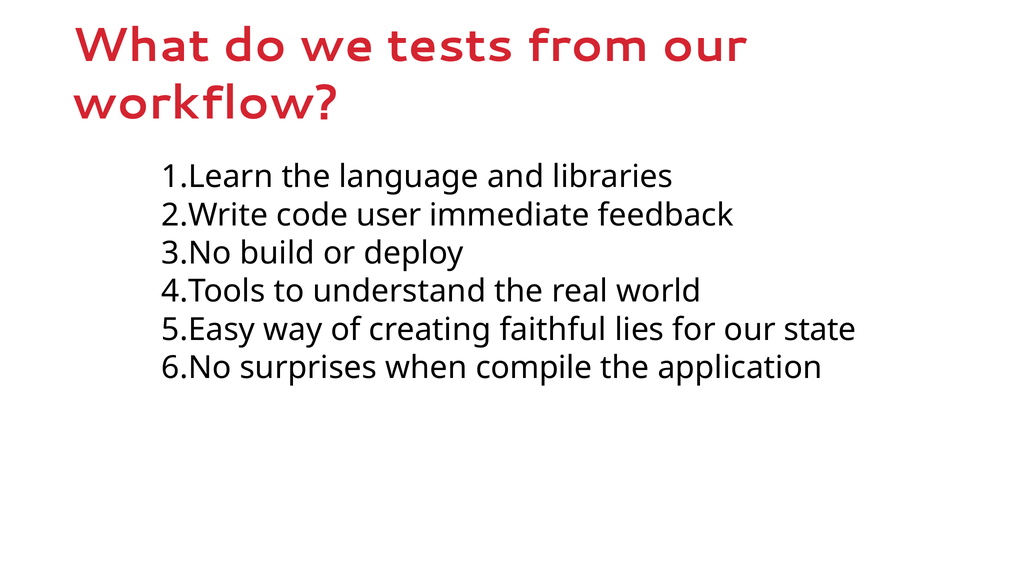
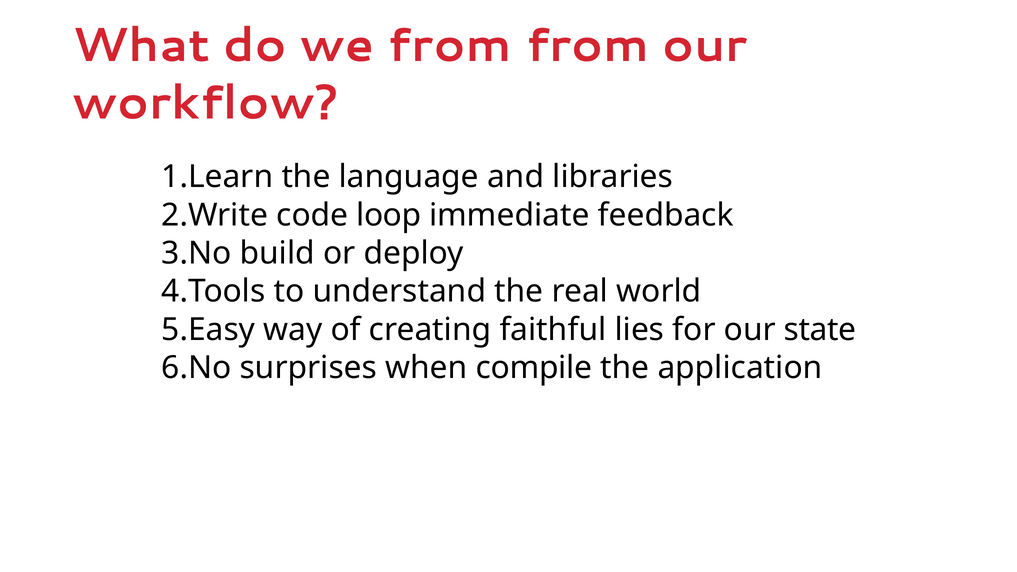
we tests: tests -> from (450, 46)
user: user -> loop (389, 215)
